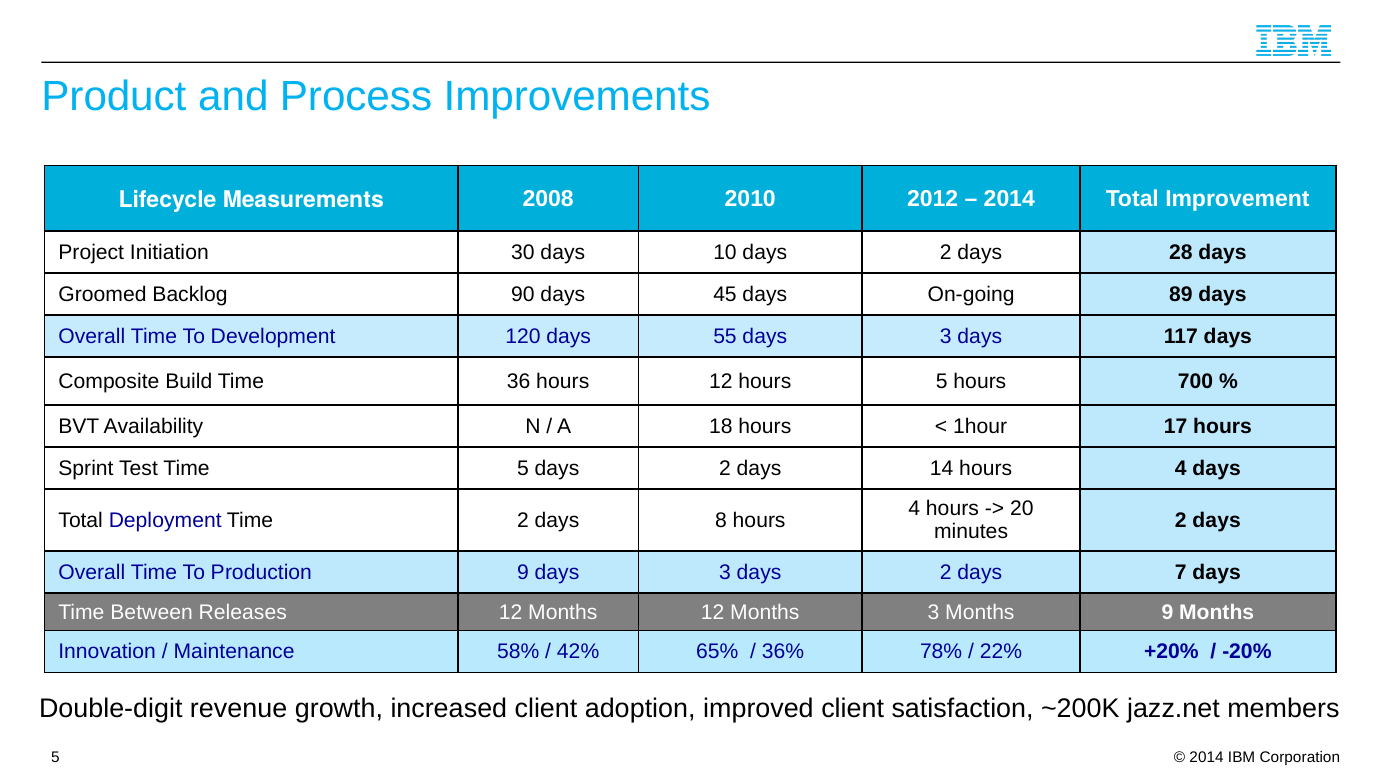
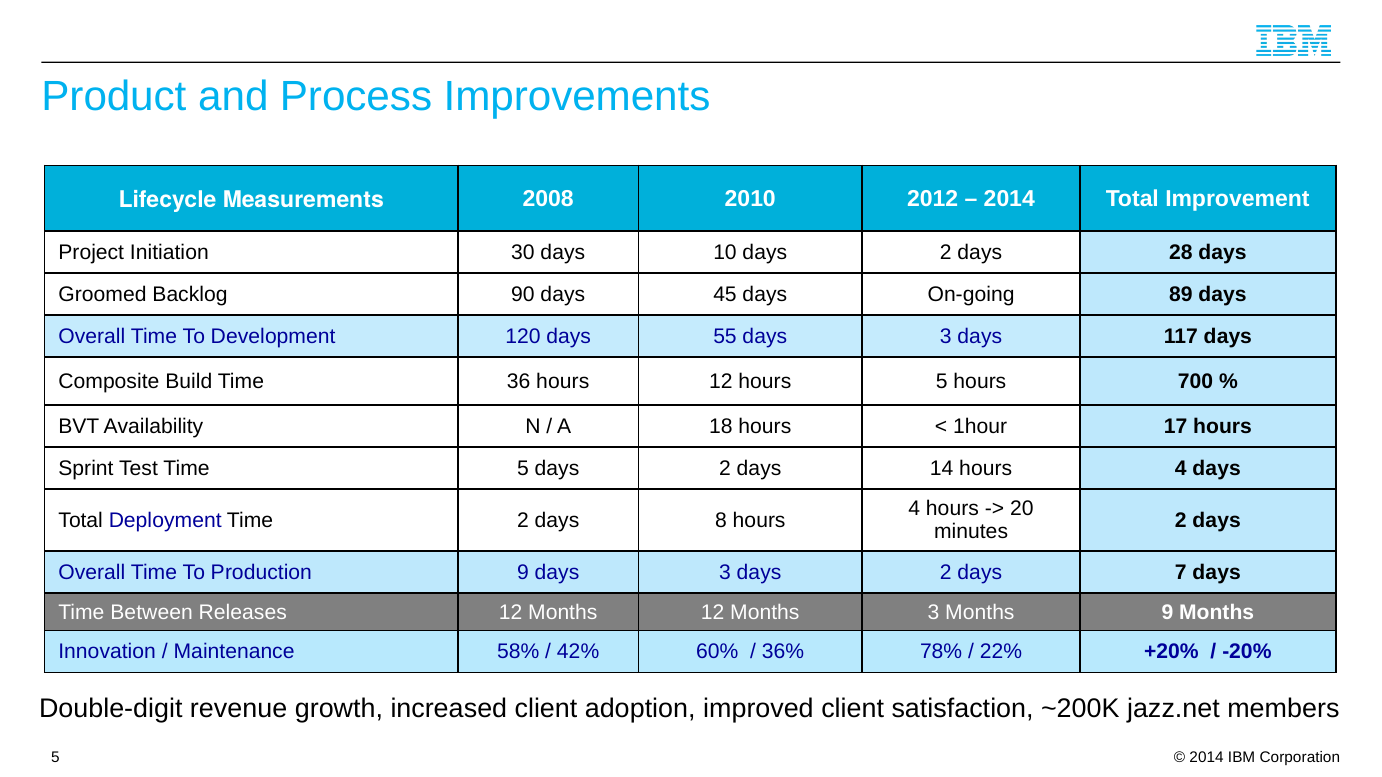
65%: 65% -> 60% (717, 652)
